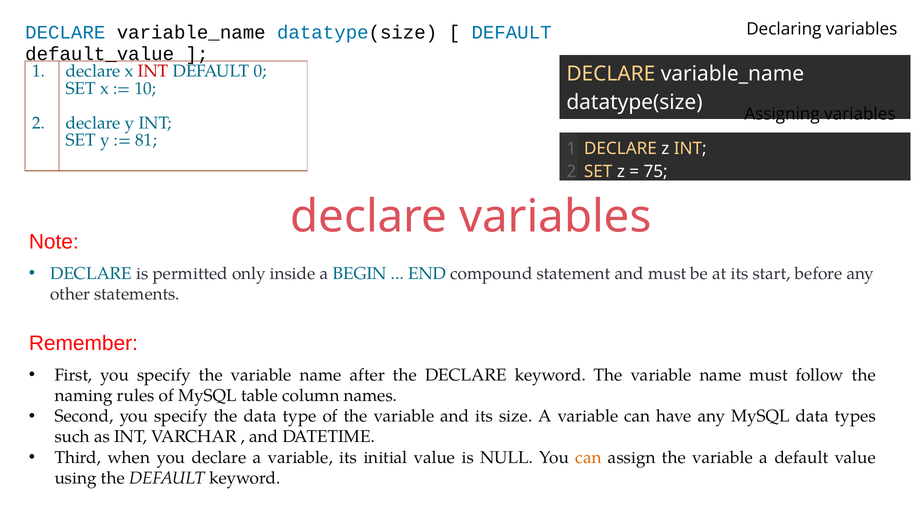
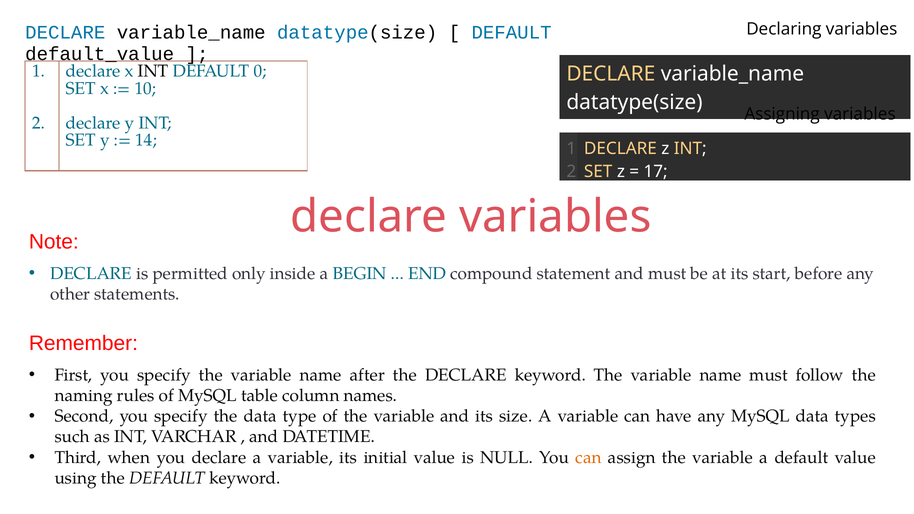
INT colour: red -> black (153, 71)
81: 81 -> 14 (146, 140)
75: 75 -> 17 (656, 172)
